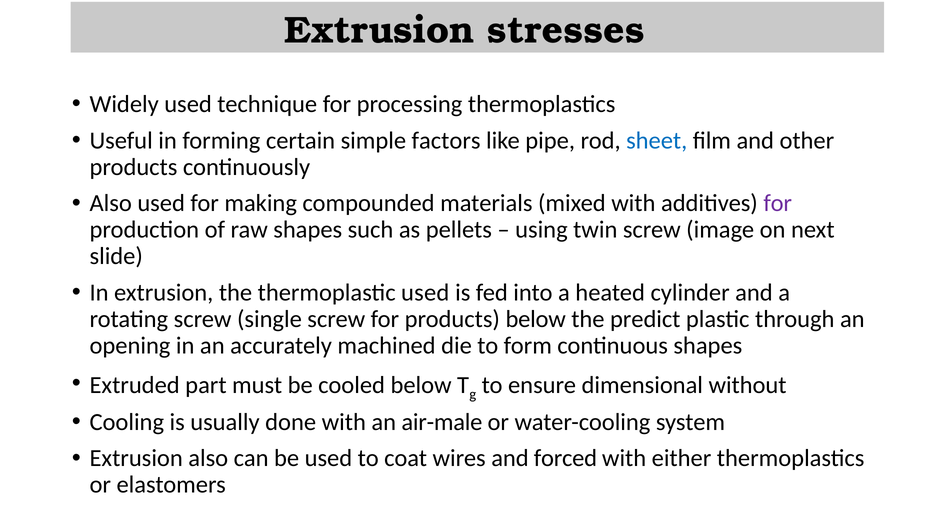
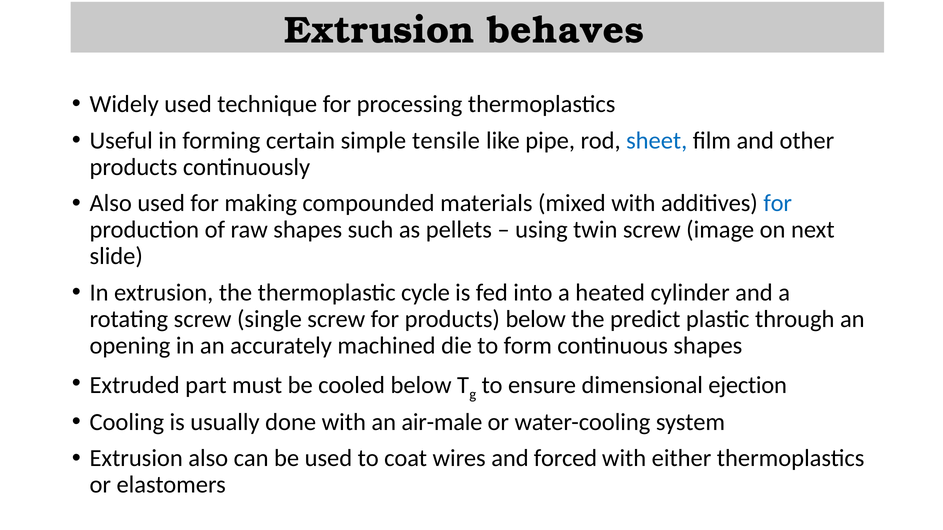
stresses: stresses -> behaves (566, 30)
factors: factors -> tensile (446, 141)
for colour: purple -> blue (778, 203)
thermoplastic used: used -> cycle (425, 293)
without: without -> ejection (748, 385)
